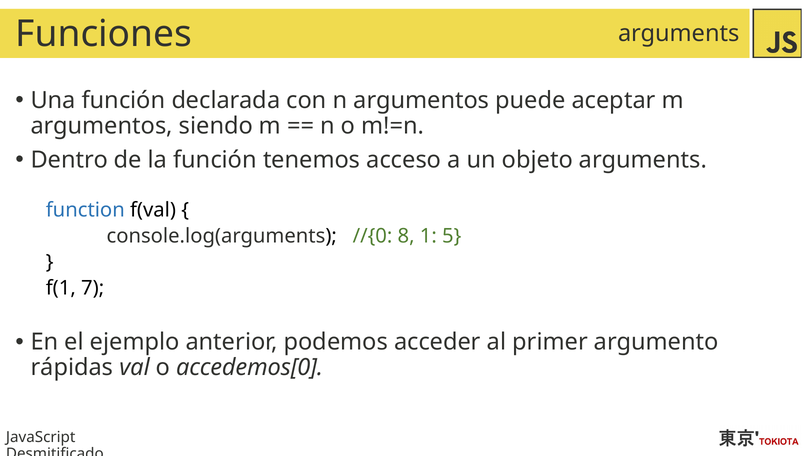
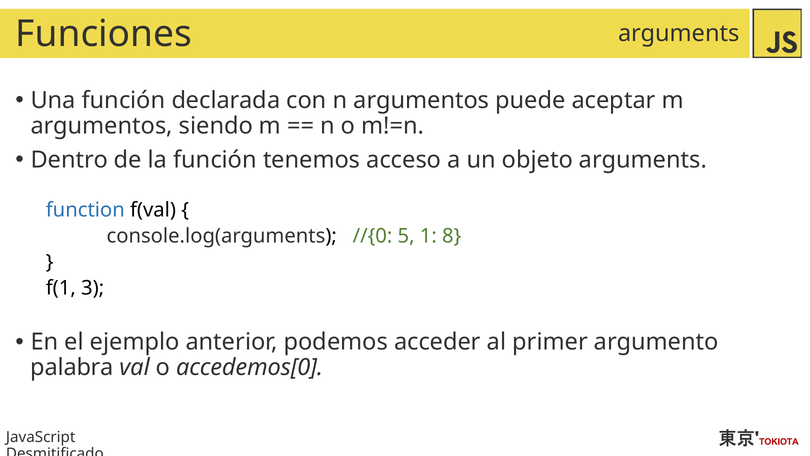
8: 8 -> 5 (406, 236)
5: 5 -> 8 (452, 236)
7: 7 -> 3 (93, 288)
rápidas: rápidas -> palabra (72, 367)
